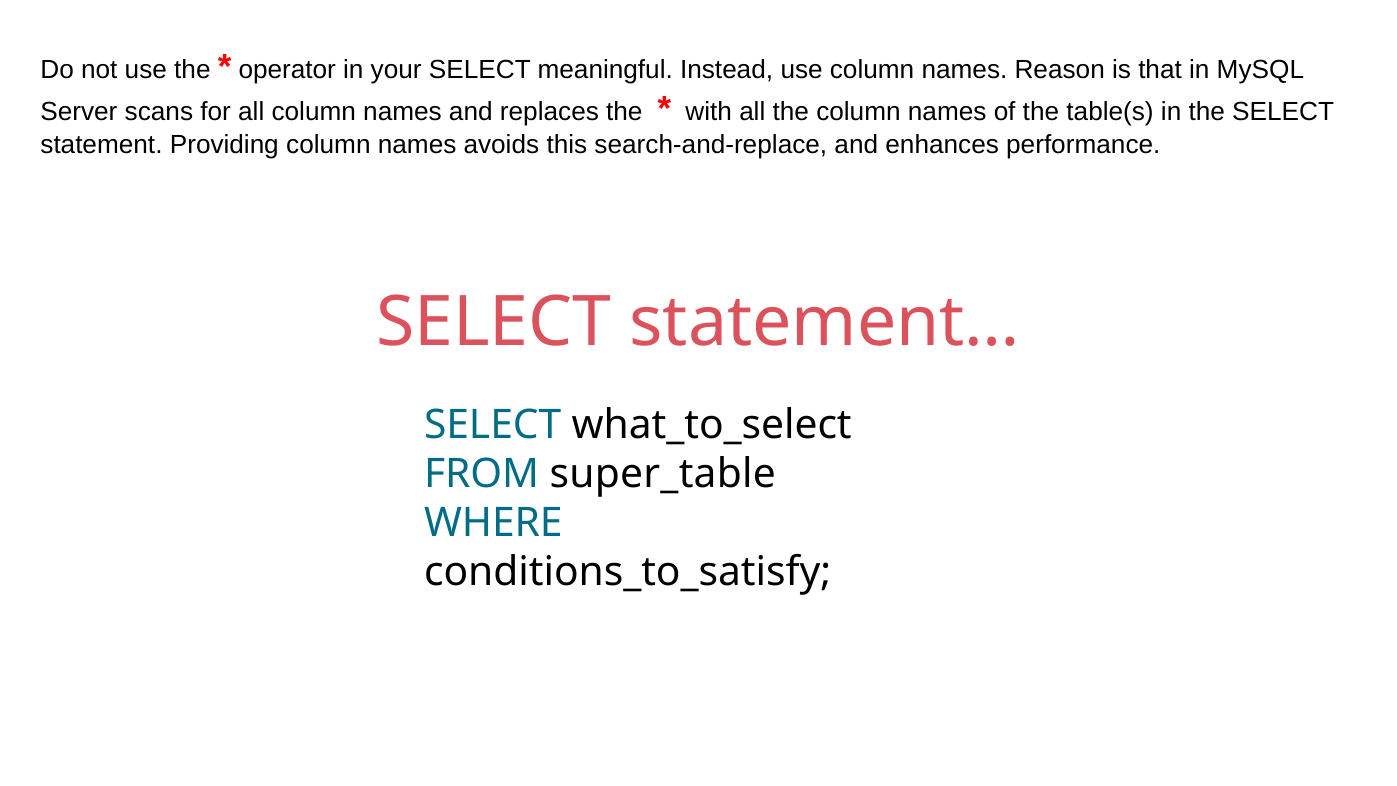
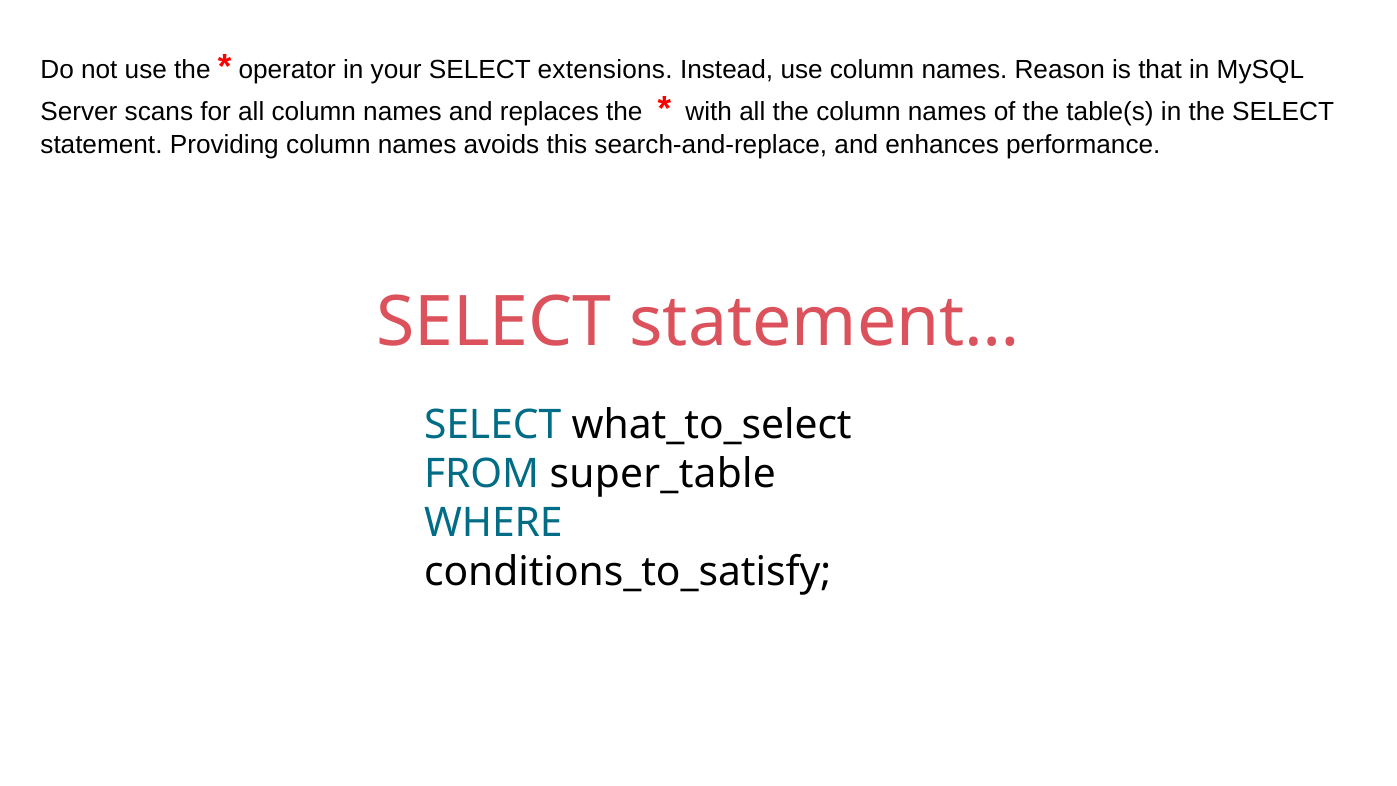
meaningful: meaningful -> extensions (605, 70)
